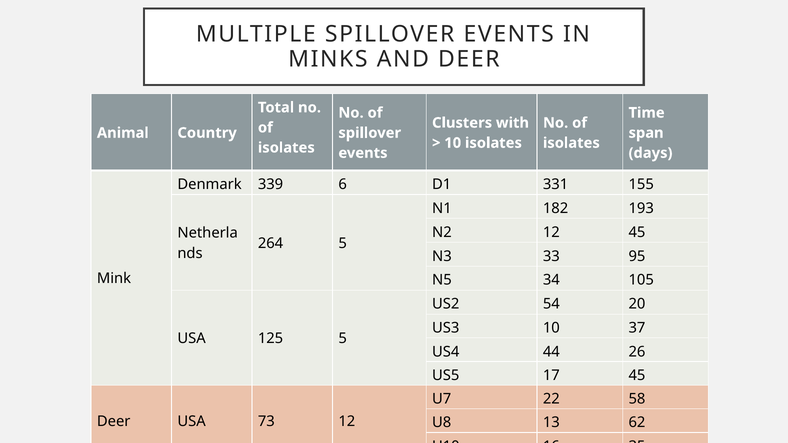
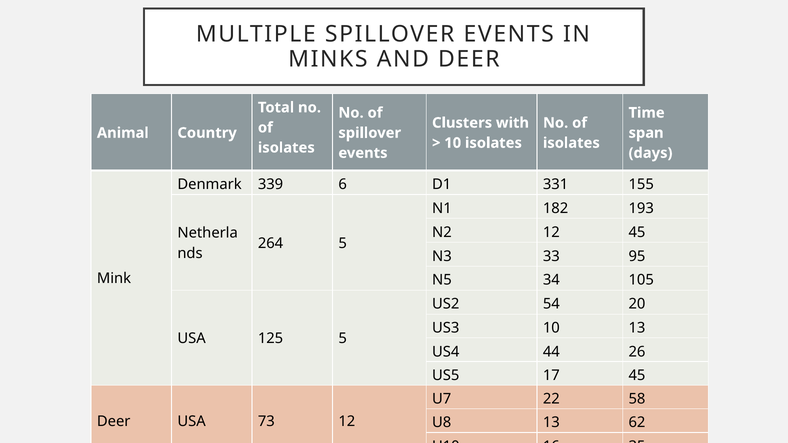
10 37: 37 -> 13 (637, 328)
